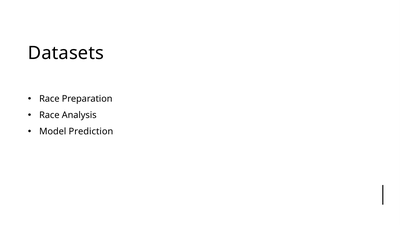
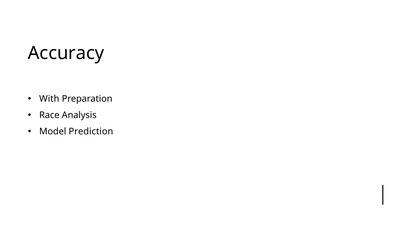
Datasets: Datasets -> Accuracy (66, 53)
Race: Race -> With (49, 99)
